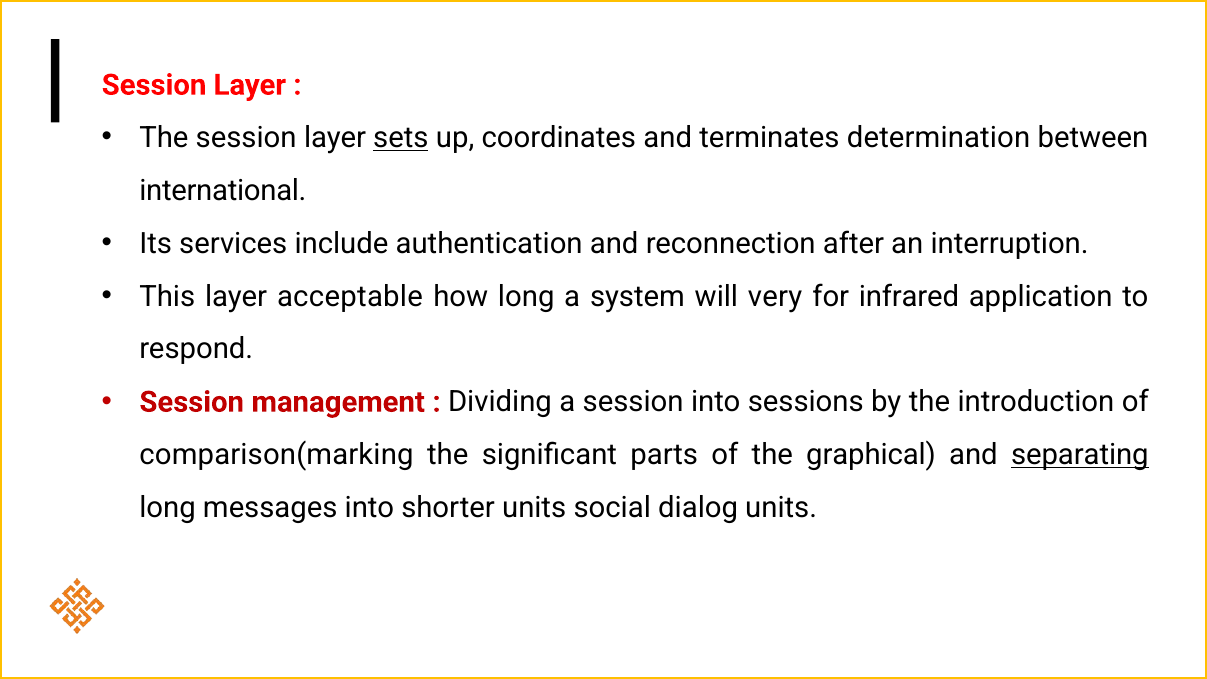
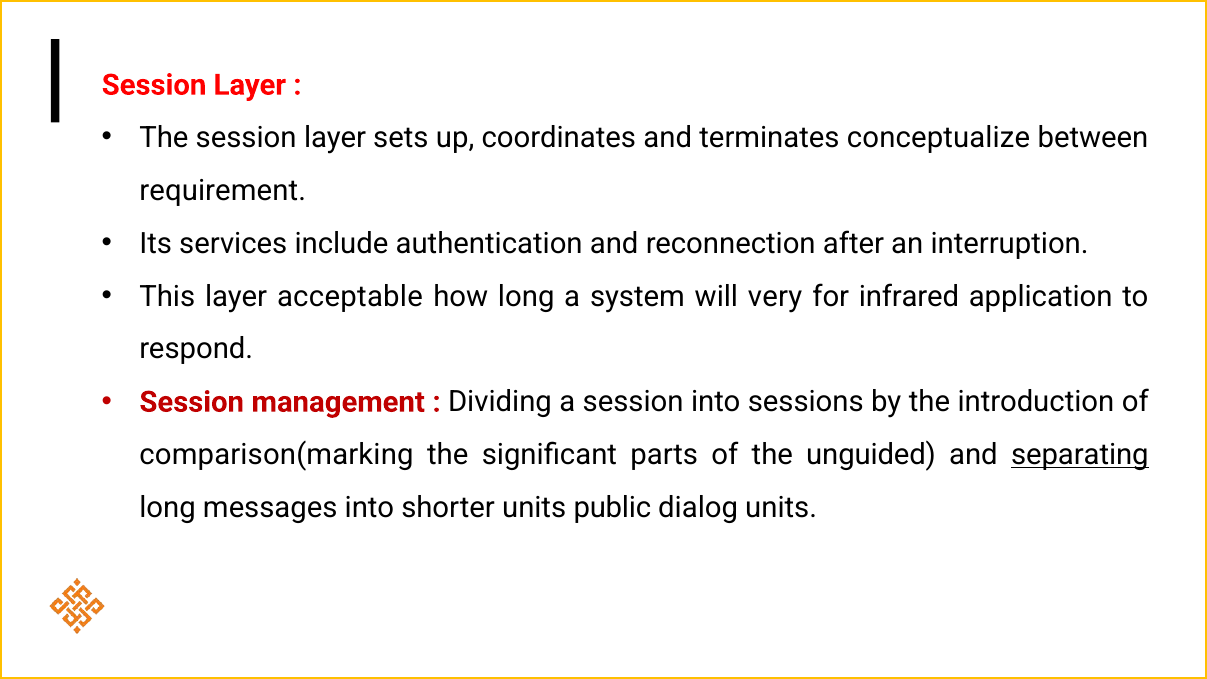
sets underline: present -> none (401, 138)
determination: determination -> conceptualize (939, 138)
international: international -> requirement (223, 191)
graphical: graphical -> unguided (871, 455)
social: social -> public (612, 508)
